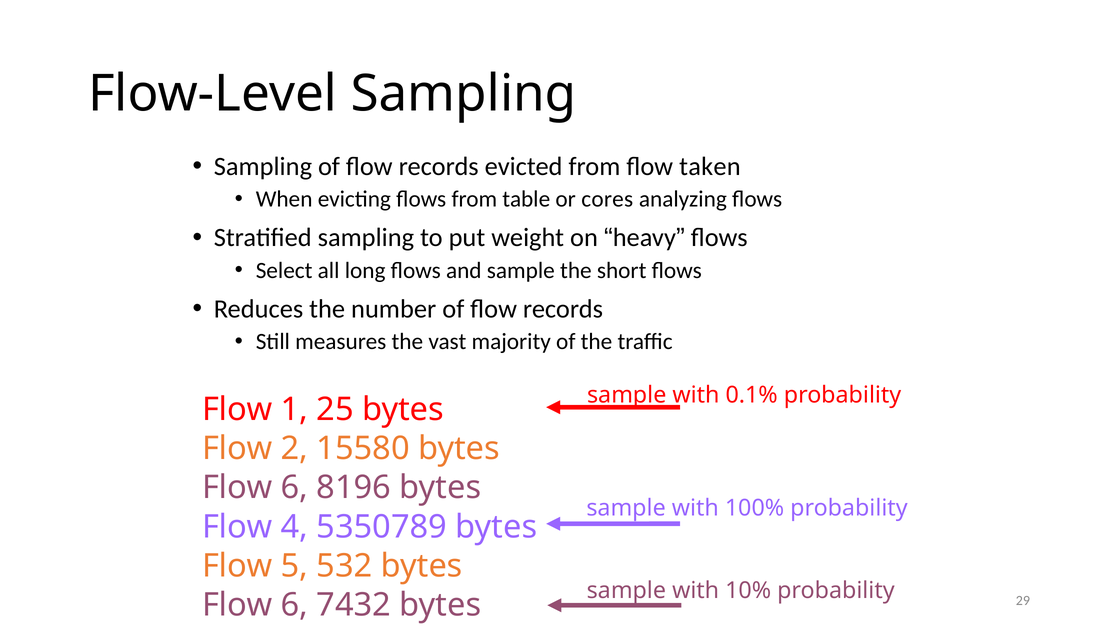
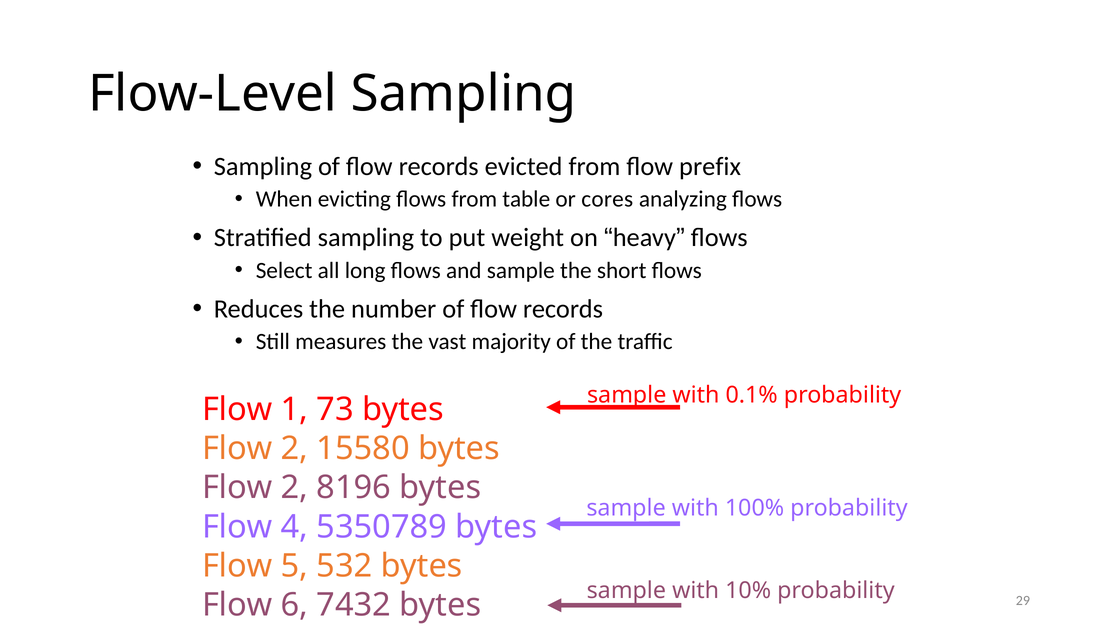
taken: taken -> prefix (710, 166)
25: 25 -> 73 (335, 409)
6: 6 -> 2 (294, 488)
